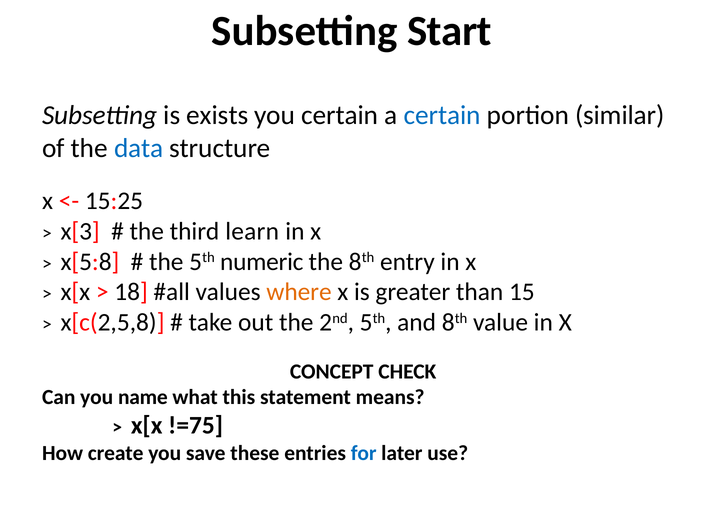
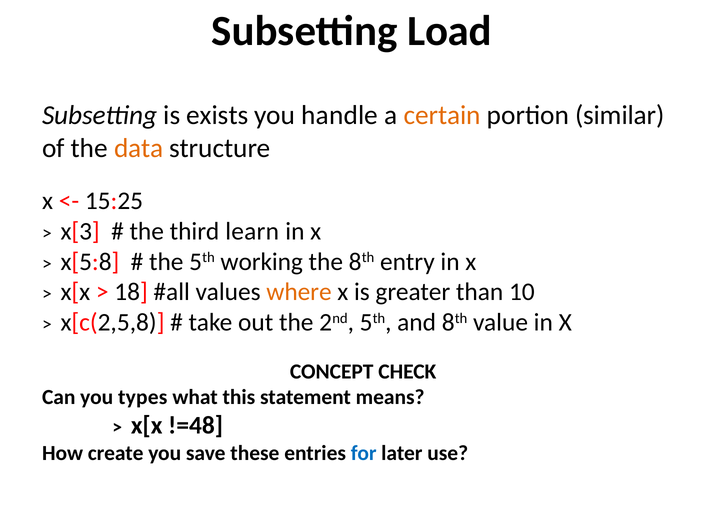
Start: Start -> Load (449, 31)
you certain: certain -> handle (340, 115)
certain colour: blue -> orange (442, 115)
data colour: blue -> orange (139, 148)
numeric: numeric -> working (262, 262)
15: 15 -> 10 (522, 292)
name: name -> types (143, 397)
!=75: !=75 -> !=48 (196, 426)
